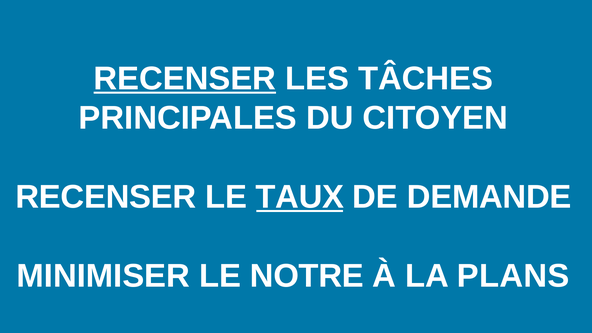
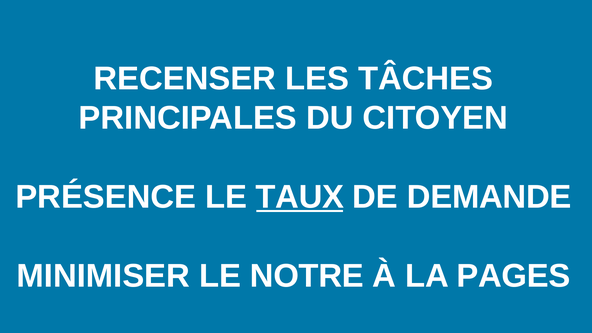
RECENSER underline: present -> none (185, 79)
RECENSER: RECENSER -> PRÉSENCE (106, 197)
PLANS: PLANS -> PAGES (514, 276)
